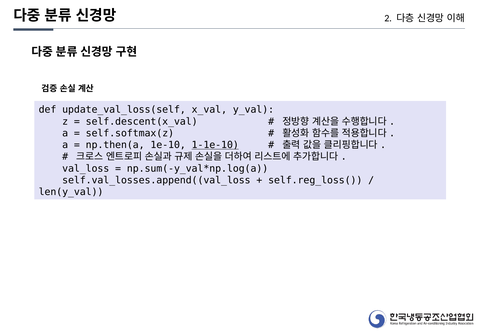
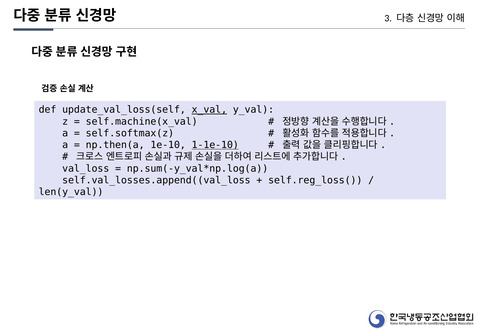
2: 2 -> 3 (388, 18)
x_val underline: none -> present (209, 110)
self.descent(x_val: self.descent(x_val -> self.machine(x_val (142, 121)
